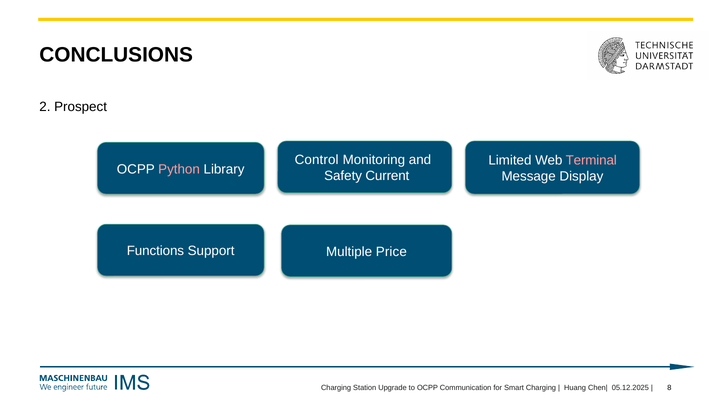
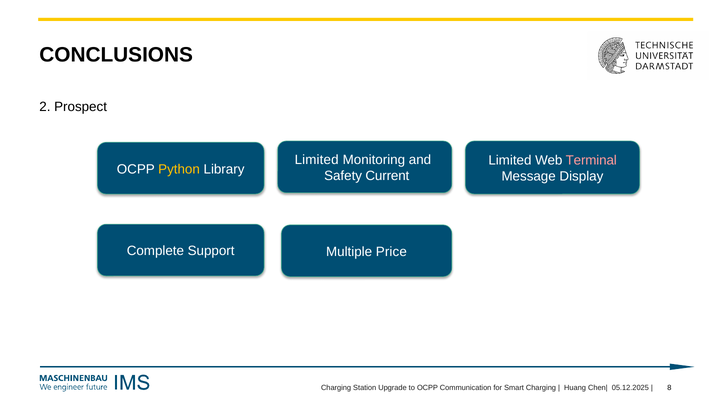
Control: Control -> Limited (317, 160)
Python colour: pink -> yellow (179, 169)
Functions: Functions -> Complete (155, 251)
